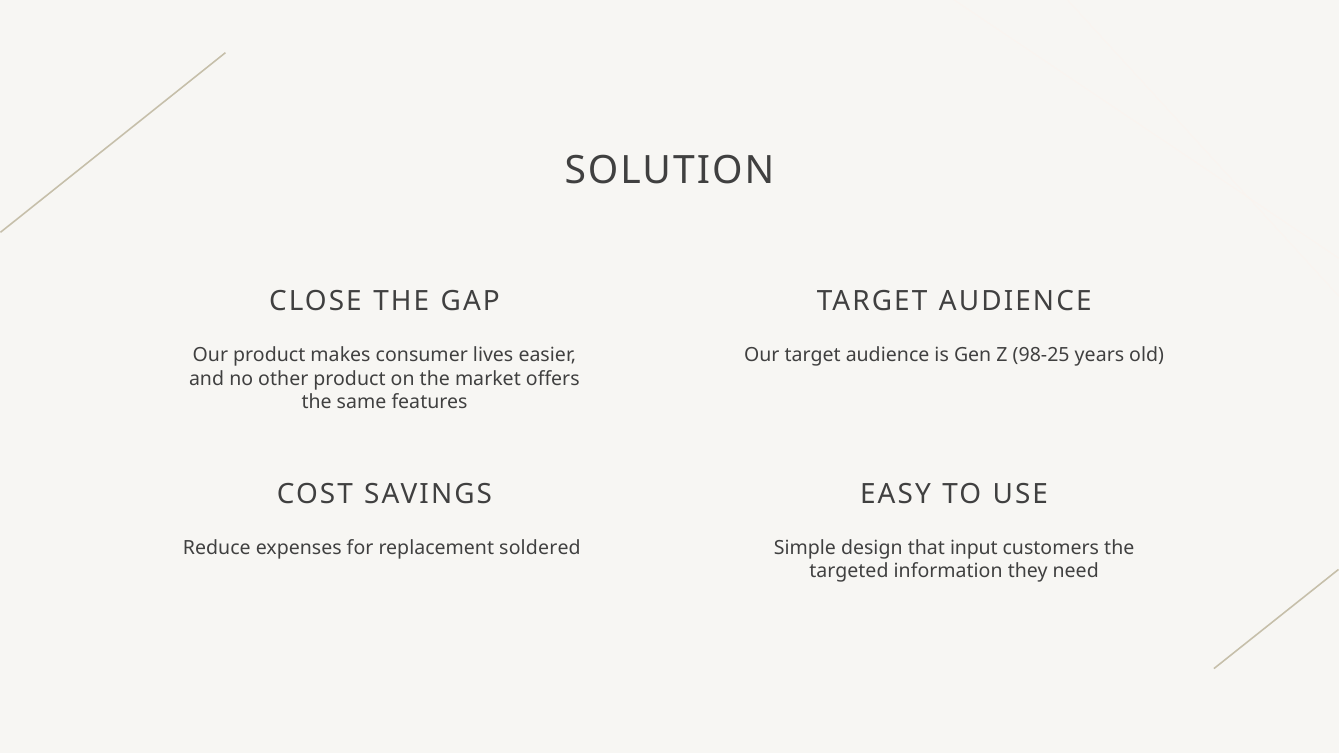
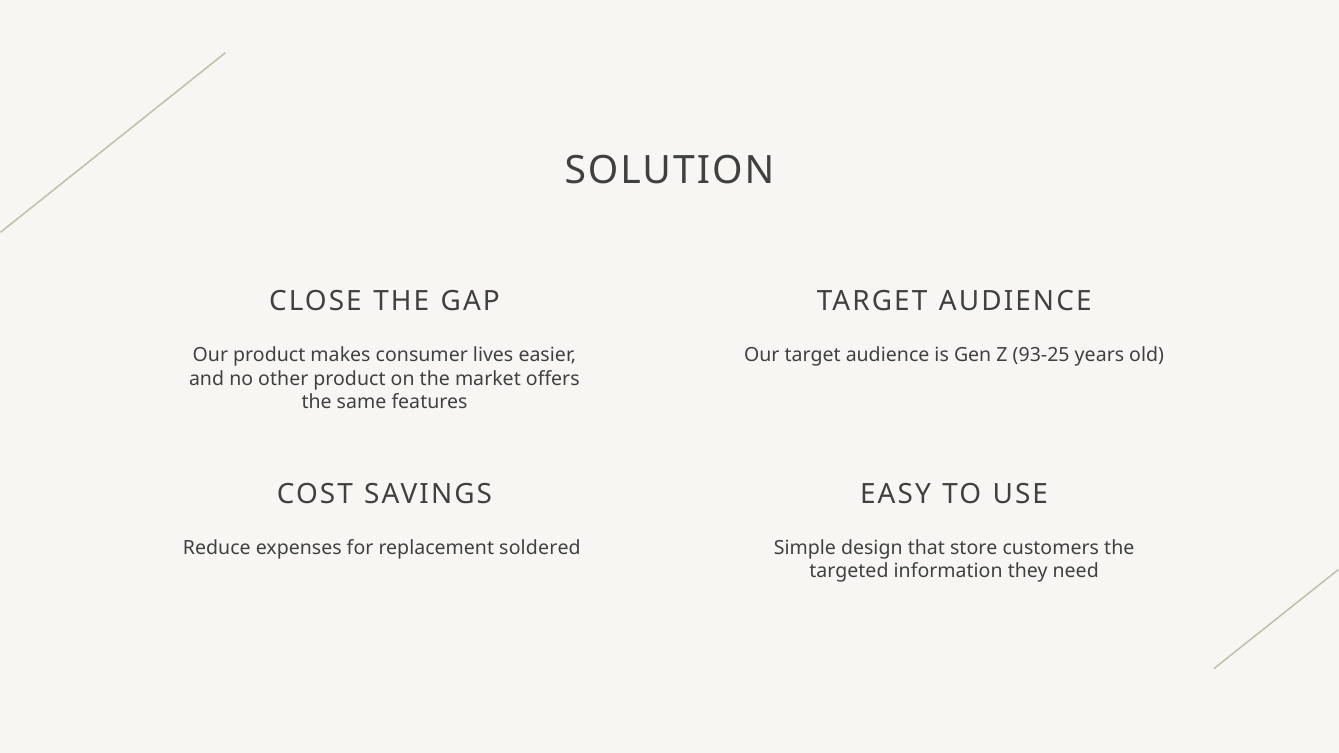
98-25: 98-25 -> 93-25 (1041, 355)
input: input -> store (974, 548)
